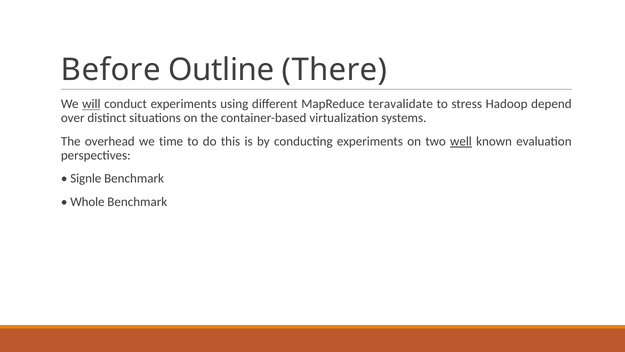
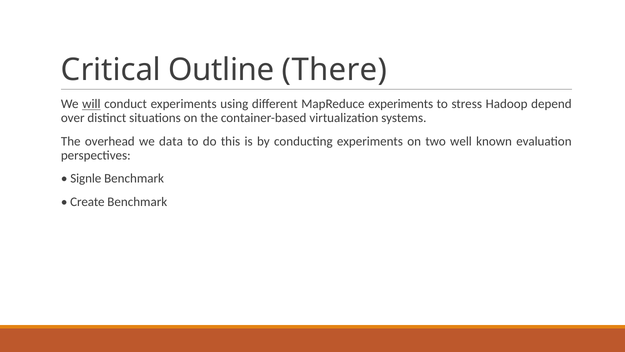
Before: Before -> Critical (111, 70)
MapReduce teravalidate: teravalidate -> experiments (401, 104)
time: time -> data (171, 141)
well underline: present -> none (461, 141)
Whole: Whole -> Create (87, 202)
